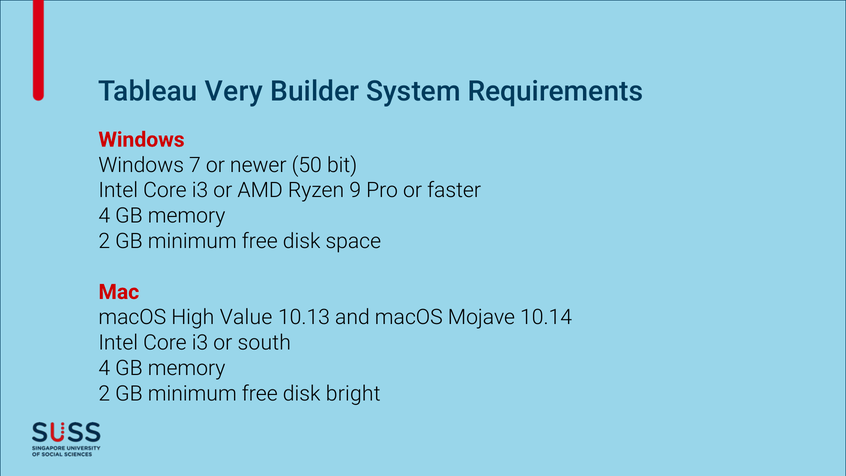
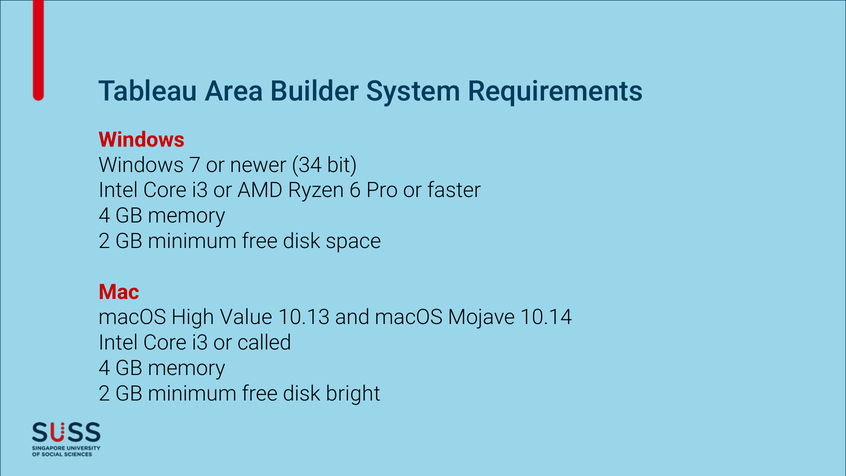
Very: Very -> Area (234, 91)
50: 50 -> 34 (307, 165)
9: 9 -> 6 (355, 190)
south: south -> called (264, 343)
